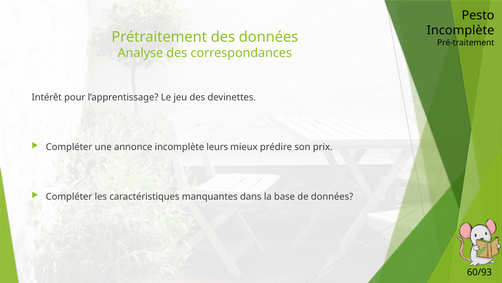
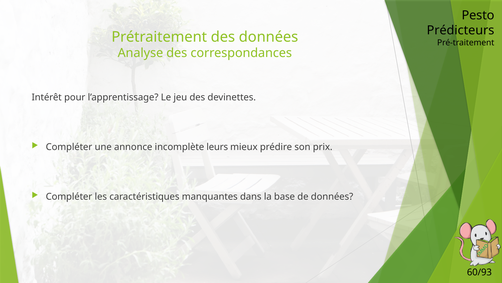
Incomplète: Incomplète -> Prédicteurs (461, 30)
